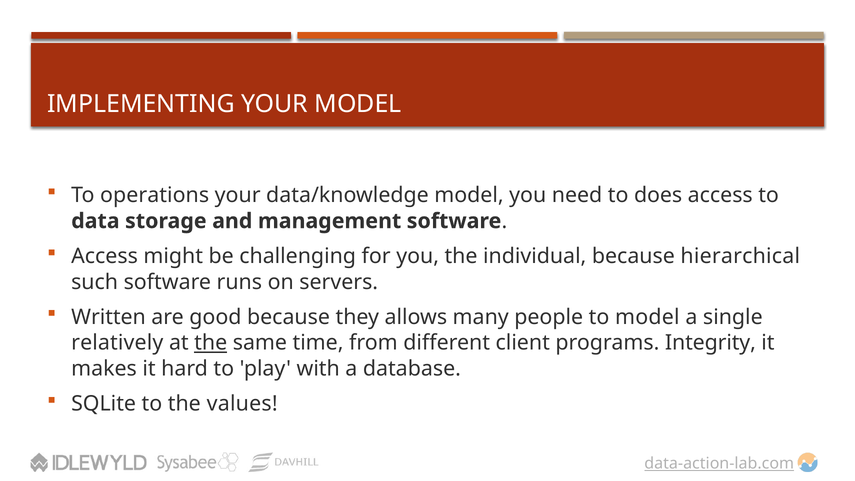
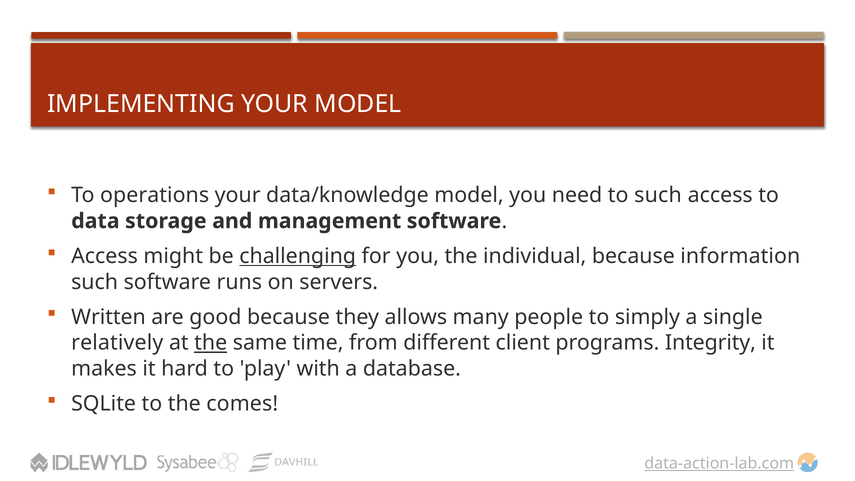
to does: does -> such (658, 195)
challenging underline: none -> present (298, 256)
hierarchical: hierarchical -> information (740, 256)
to model: model -> simply (647, 317)
values: values -> comes (242, 404)
